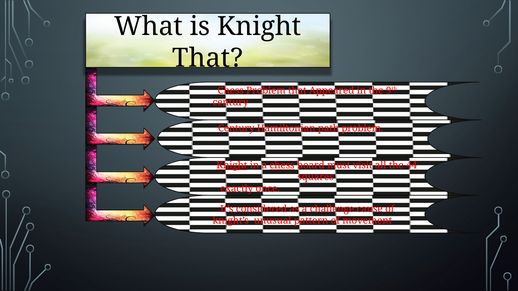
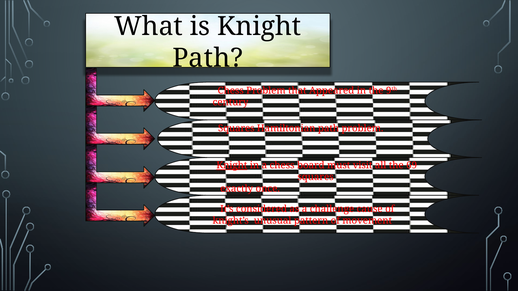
That: That -> Path (208, 58)
Century: Century -> Squares (236, 128)
chess underline: present -> none (282, 166)
44: 44 -> 69 (412, 166)
